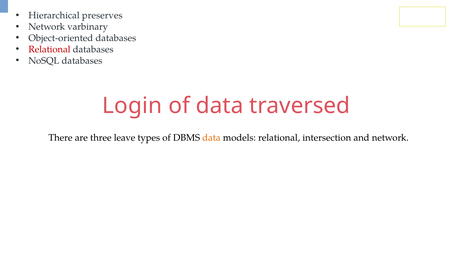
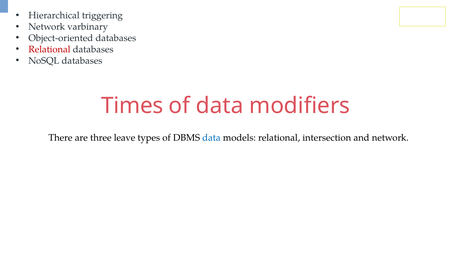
preserves: preserves -> triggering (102, 16)
Login: Login -> Times (132, 106)
traversed: traversed -> modifiers (300, 106)
data colour: orange -> blue (211, 138)
